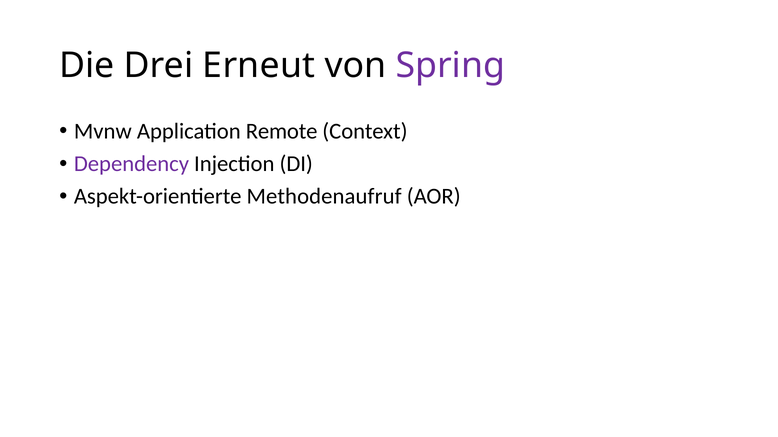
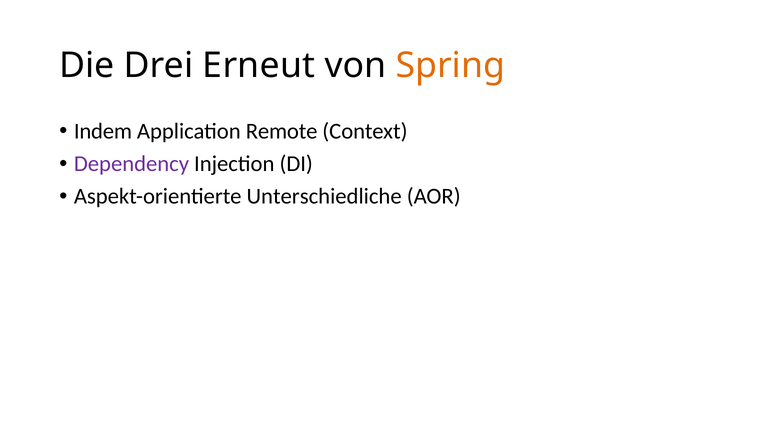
Spring colour: purple -> orange (450, 65)
Mvnw: Mvnw -> Indem (103, 132)
Methodenaufruf: Methodenaufruf -> Unterschiedliche (324, 197)
